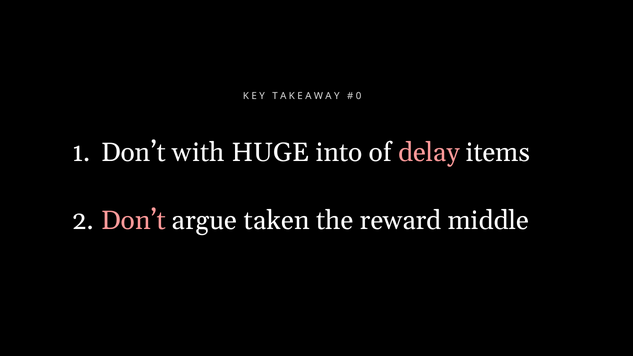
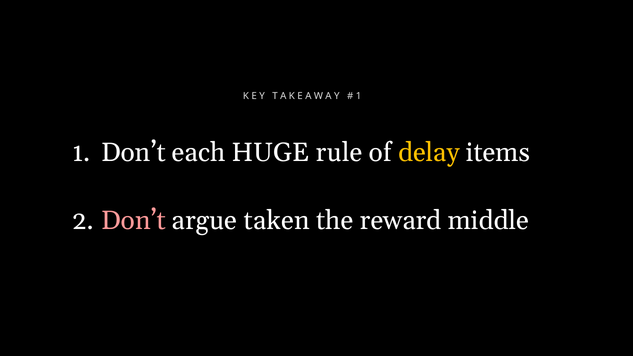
0: 0 -> 1 (359, 96)
with: with -> each (199, 152)
into: into -> rule (339, 152)
delay colour: pink -> yellow (429, 152)
